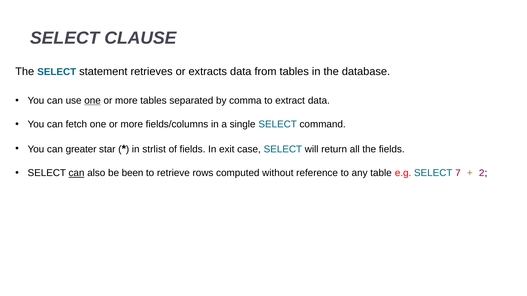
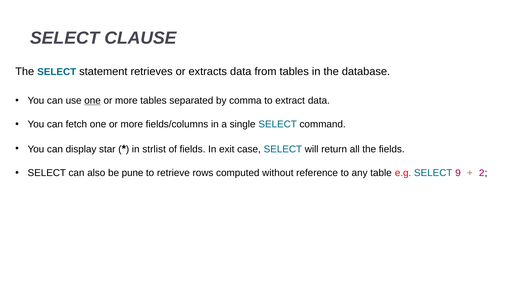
greater: greater -> display (81, 149)
can underline: present -> none (77, 173)
been: been -> pune (133, 173)
7: 7 -> 9 (458, 173)
